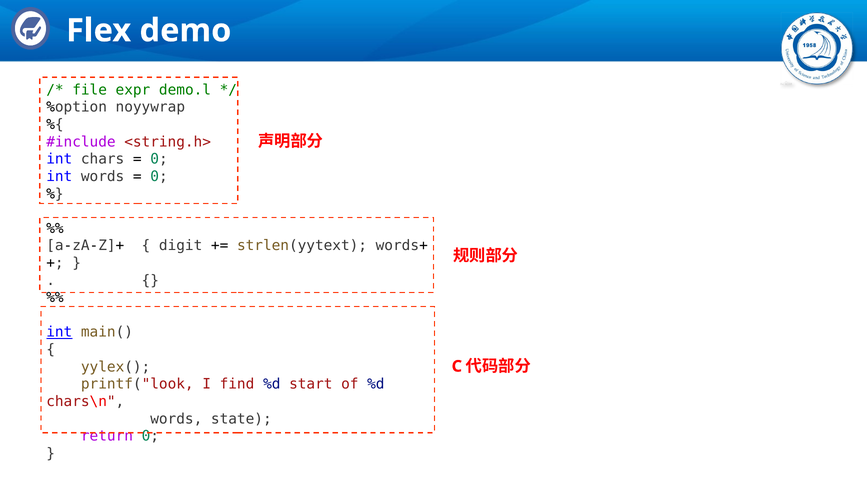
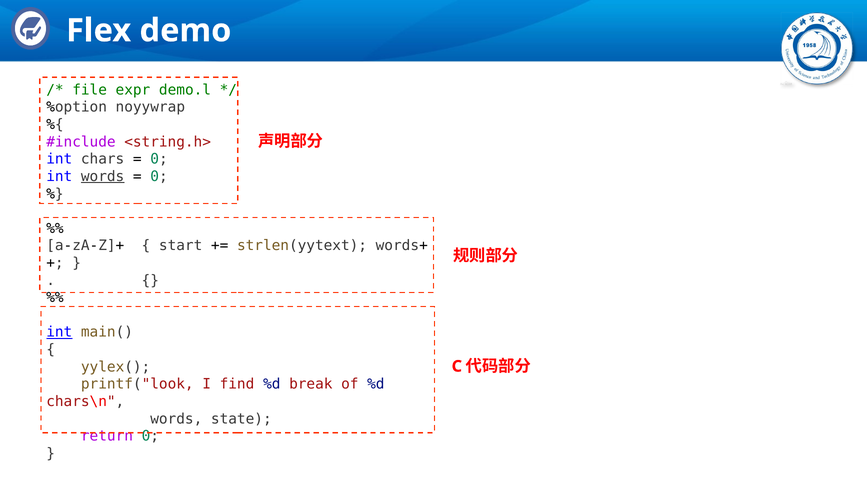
words underline: none -> present (103, 177)
digit: digit -> start (181, 246)
start: start -> break (311, 385)
